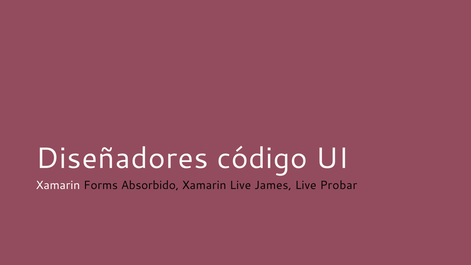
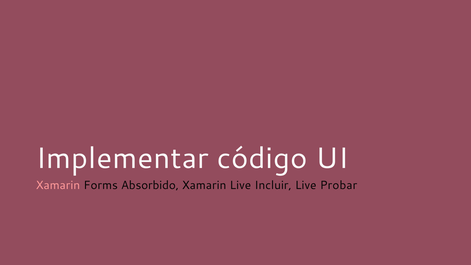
Diseñadores: Diseñadores -> Implementar (122, 158)
Xamarin colour: white -> pink (58, 185)
James: James -> Incluir (273, 185)
